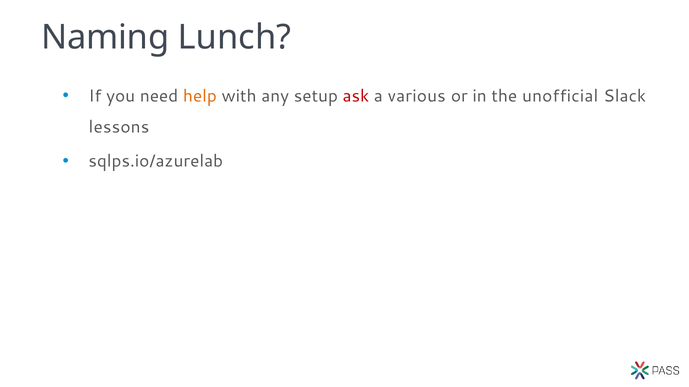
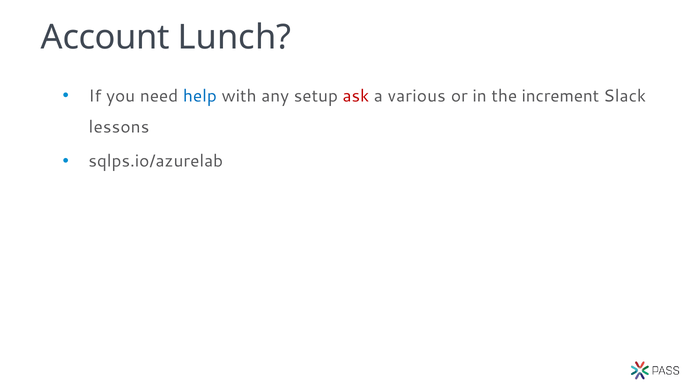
Naming: Naming -> Account (105, 38)
help colour: orange -> blue (200, 96)
unofficial: unofficial -> increment (560, 96)
